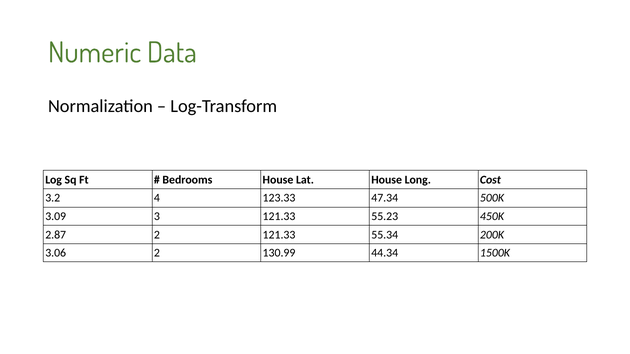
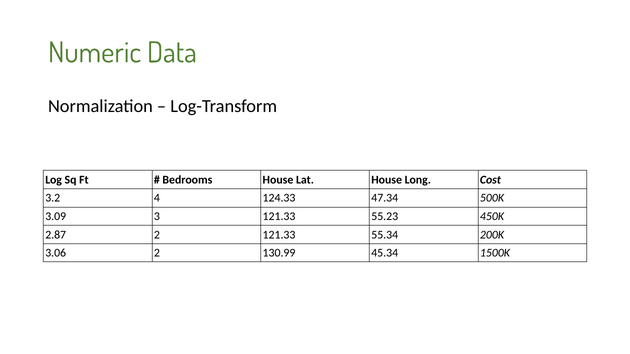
123.33: 123.33 -> 124.33 (279, 198)
44.34: 44.34 -> 45.34 (385, 253)
